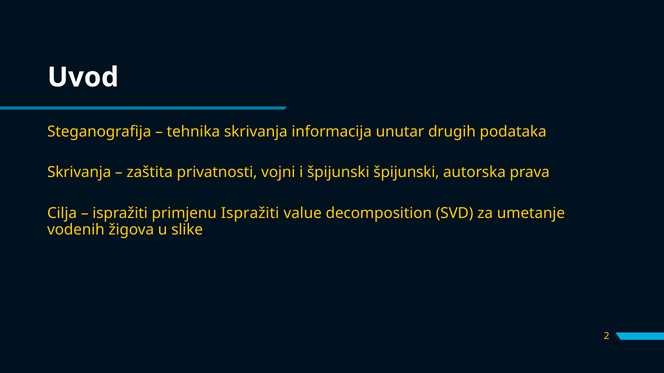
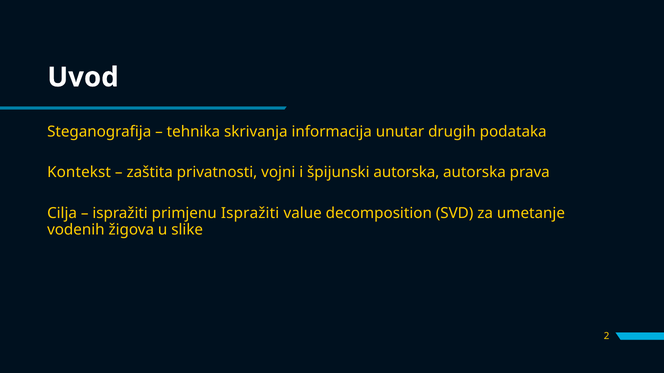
Skrivanja: Skrivanja -> Kontekst (79, 173)
špijunski špijunski: špijunski -> autorska (406, 173)
